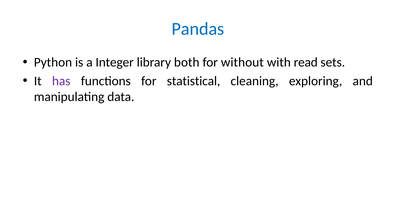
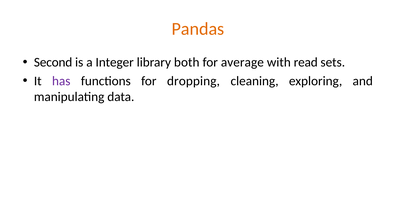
Pandas colour: blue -> orange (198, 29)
Python: Python -> Second (53, 62)
without: without -> average (242, 62)
statistical: statistical -> dropping (193, 81)
